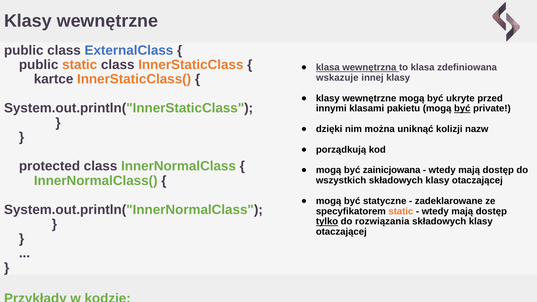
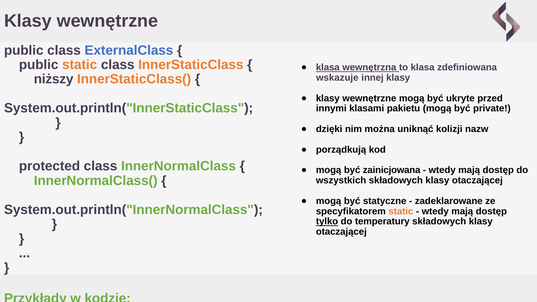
kartce: kartce -> niższy (54, 79)
być underline: present -> none (462, 109)
rozwiązania: rozwiązania -> temperatury (382, 222)
